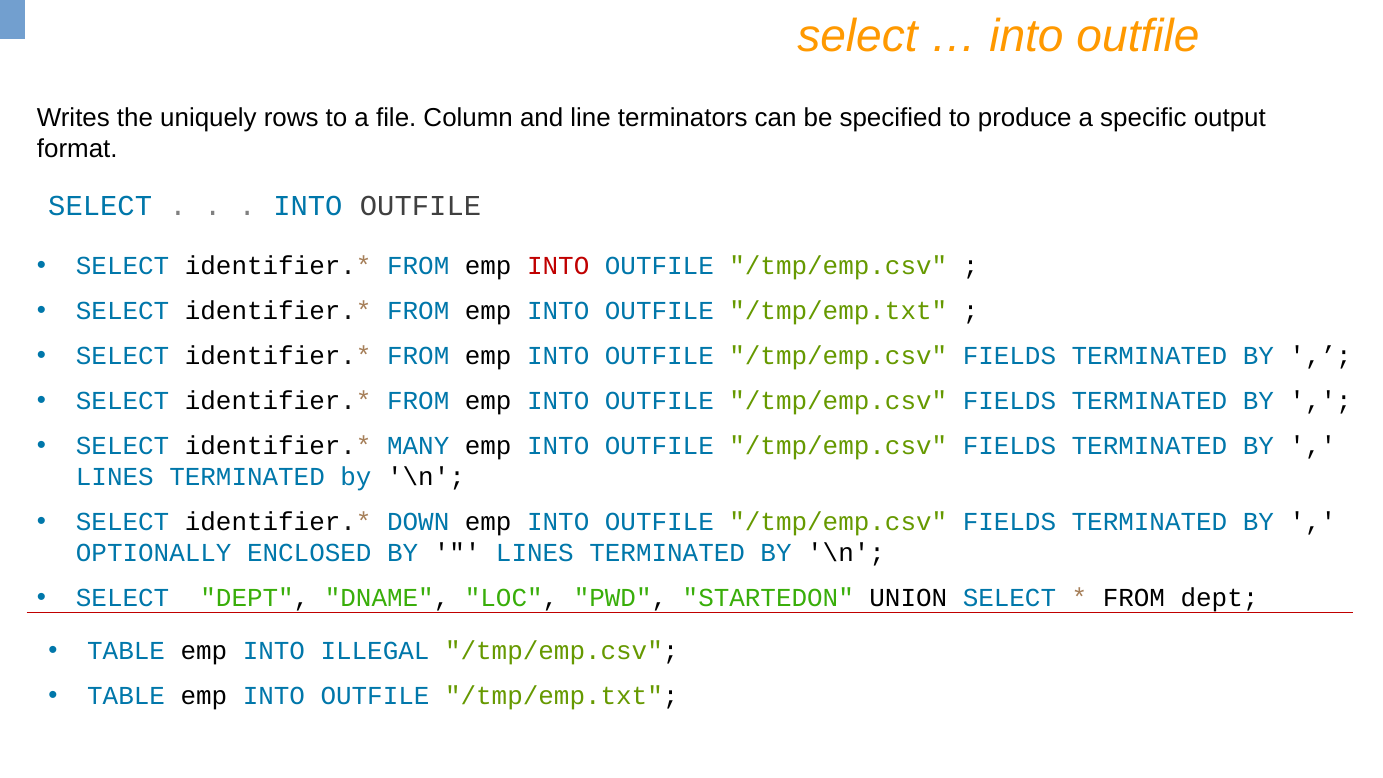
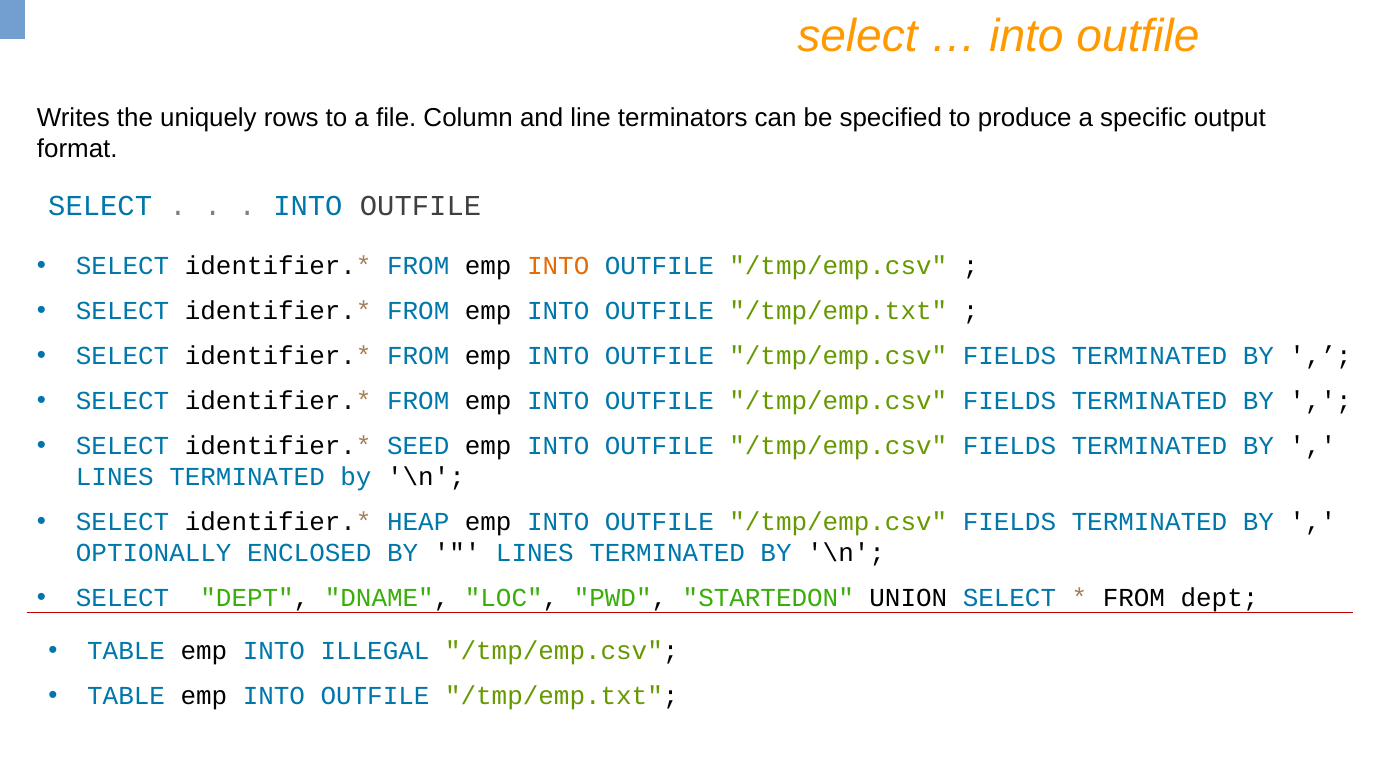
INTO colour: red -> orange (558, 266)
MANY: MANY -> SEED (418, 446)
DOWN: DOWN -> HEAP (418, 522)
